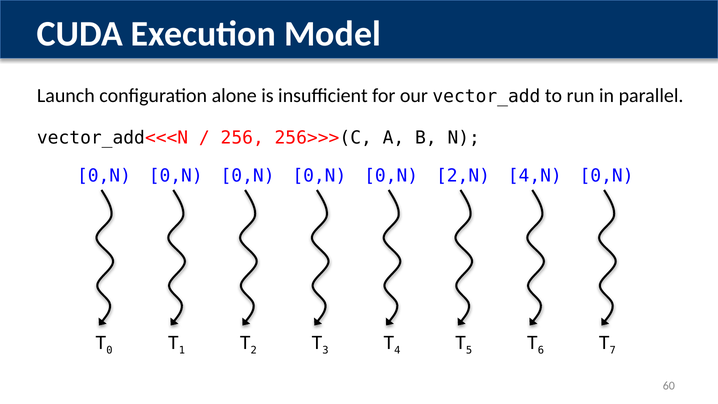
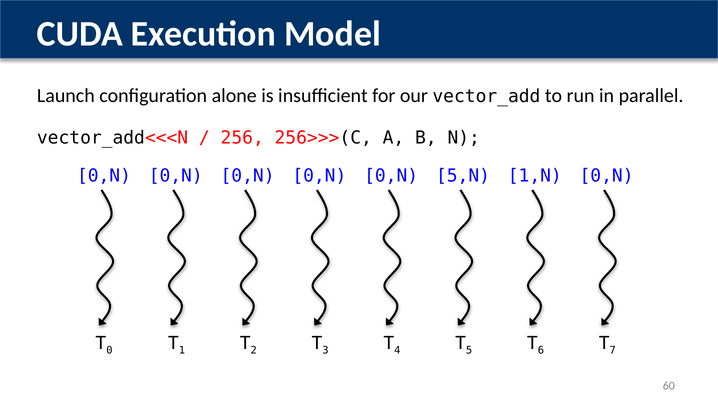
2,N: 2,N -> 5,N (463, 176)
4,N: 4,N -> 1,N (535, 176)
